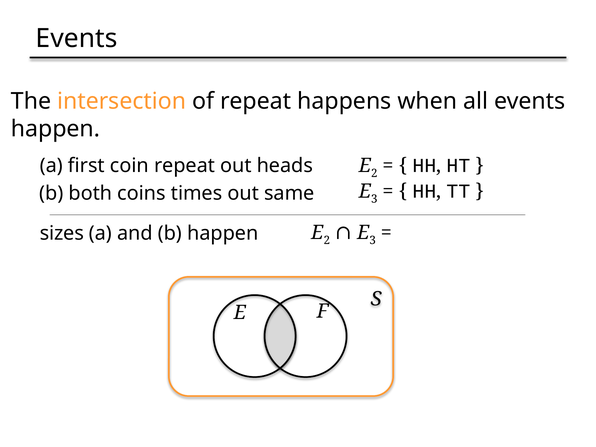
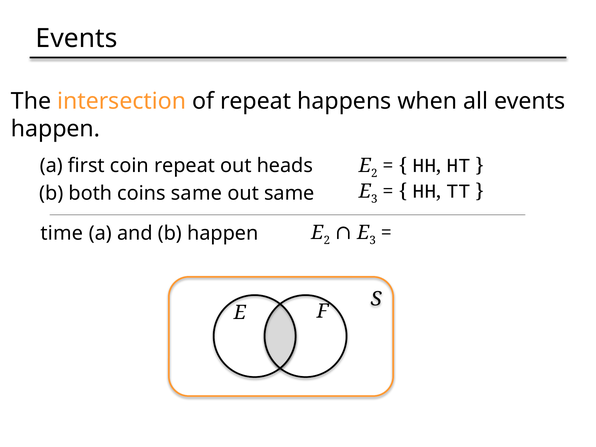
coins times: times -> same (196, 193)
sizes: sizes -> time (62, 233)
